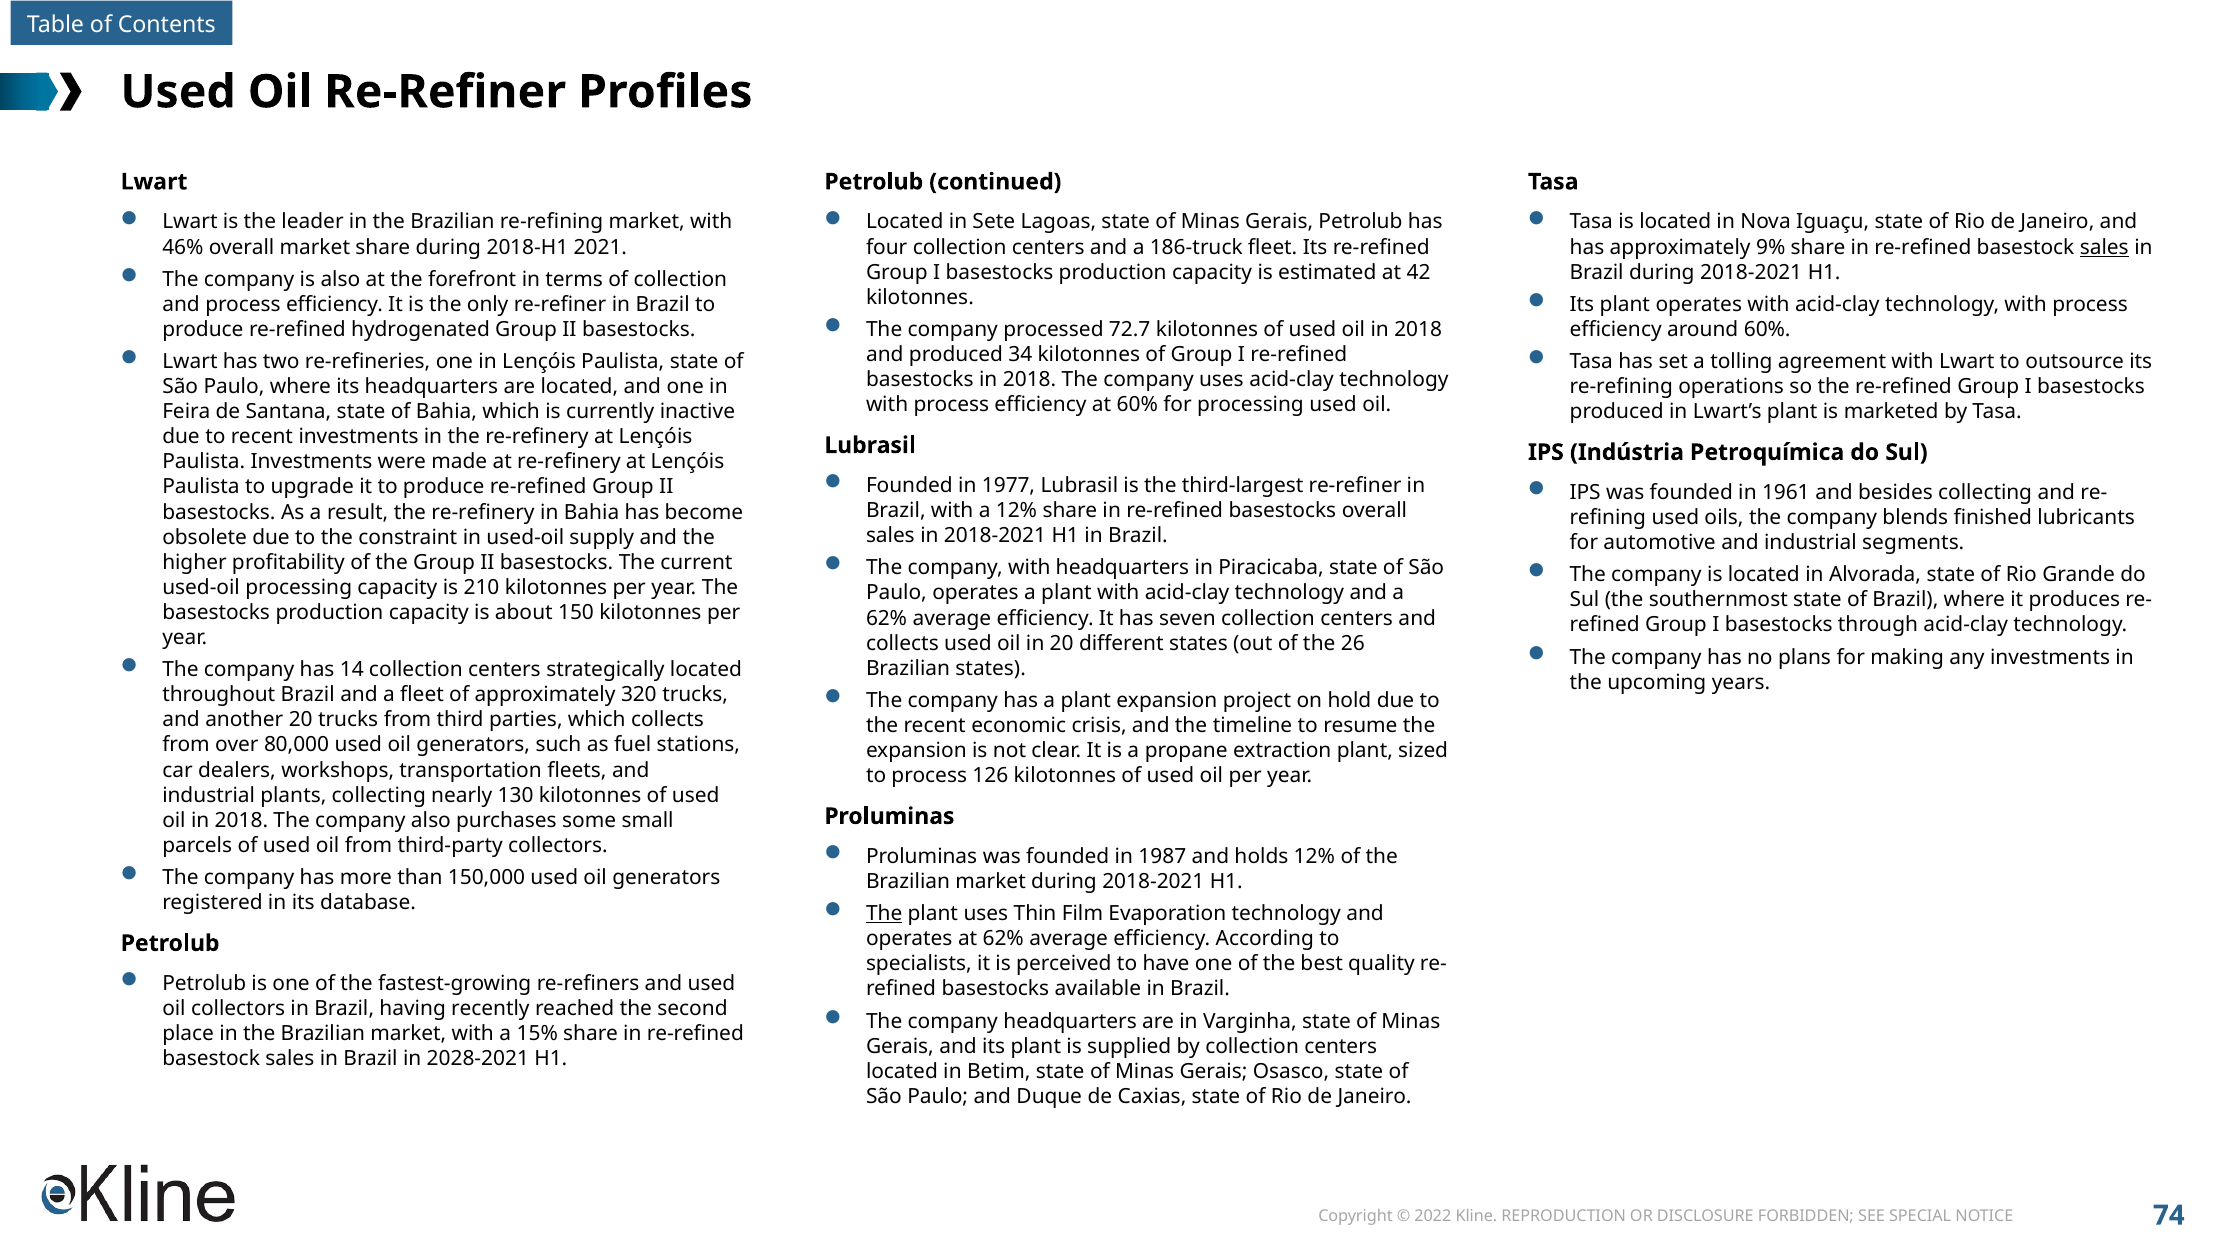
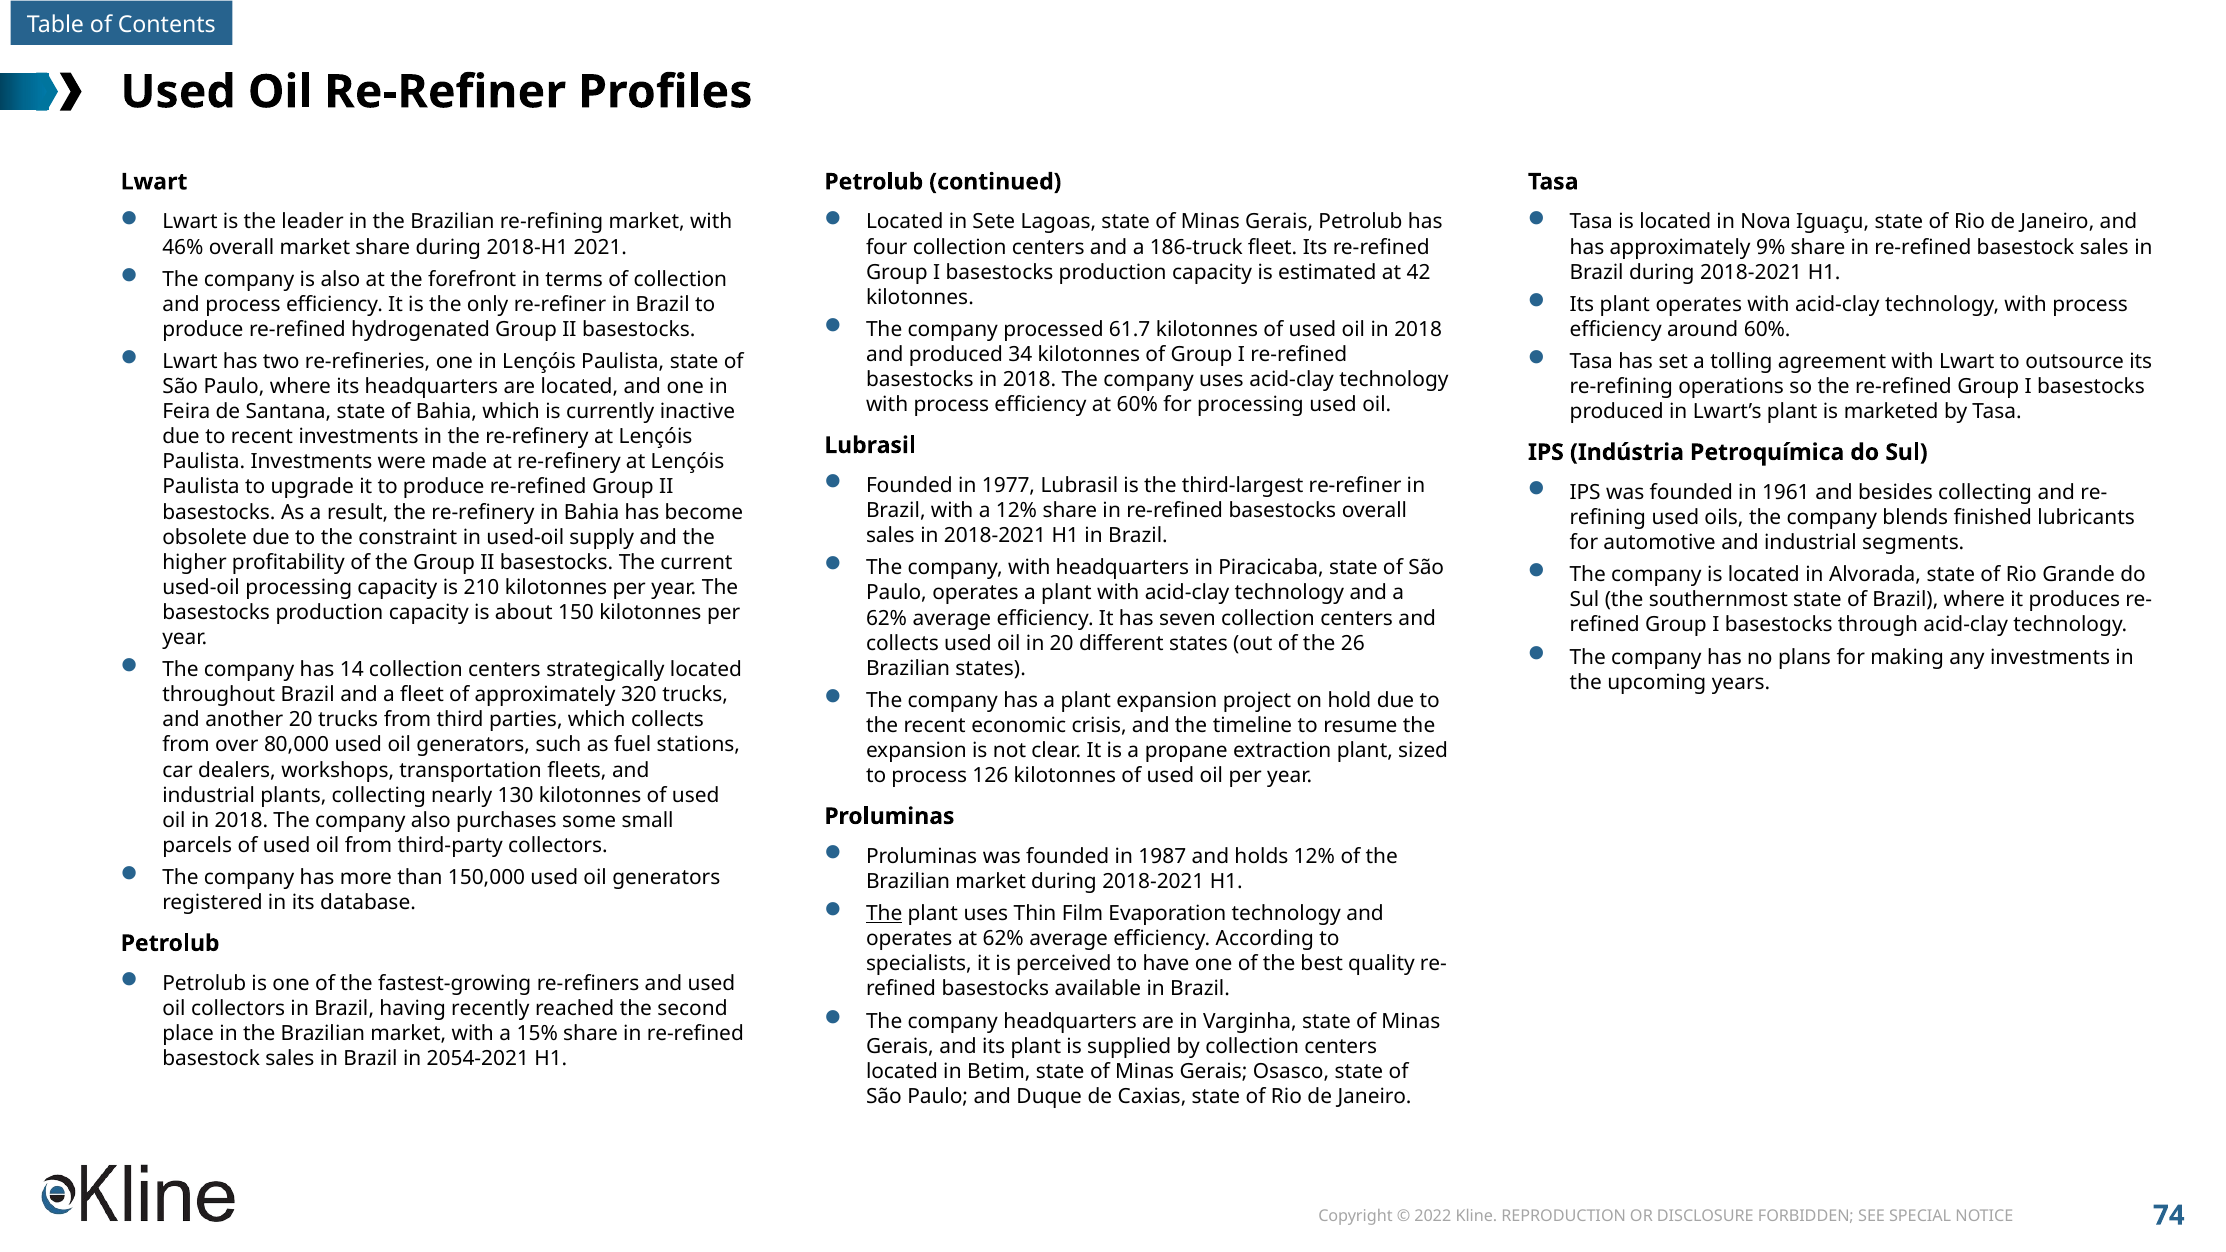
sales underline: present -> none (2104, 247)
72.7: 72.7 -> 61.7 (1130, 329)
2028-2021: 2028-2021 -> 2054-2021 (478, 1059)
